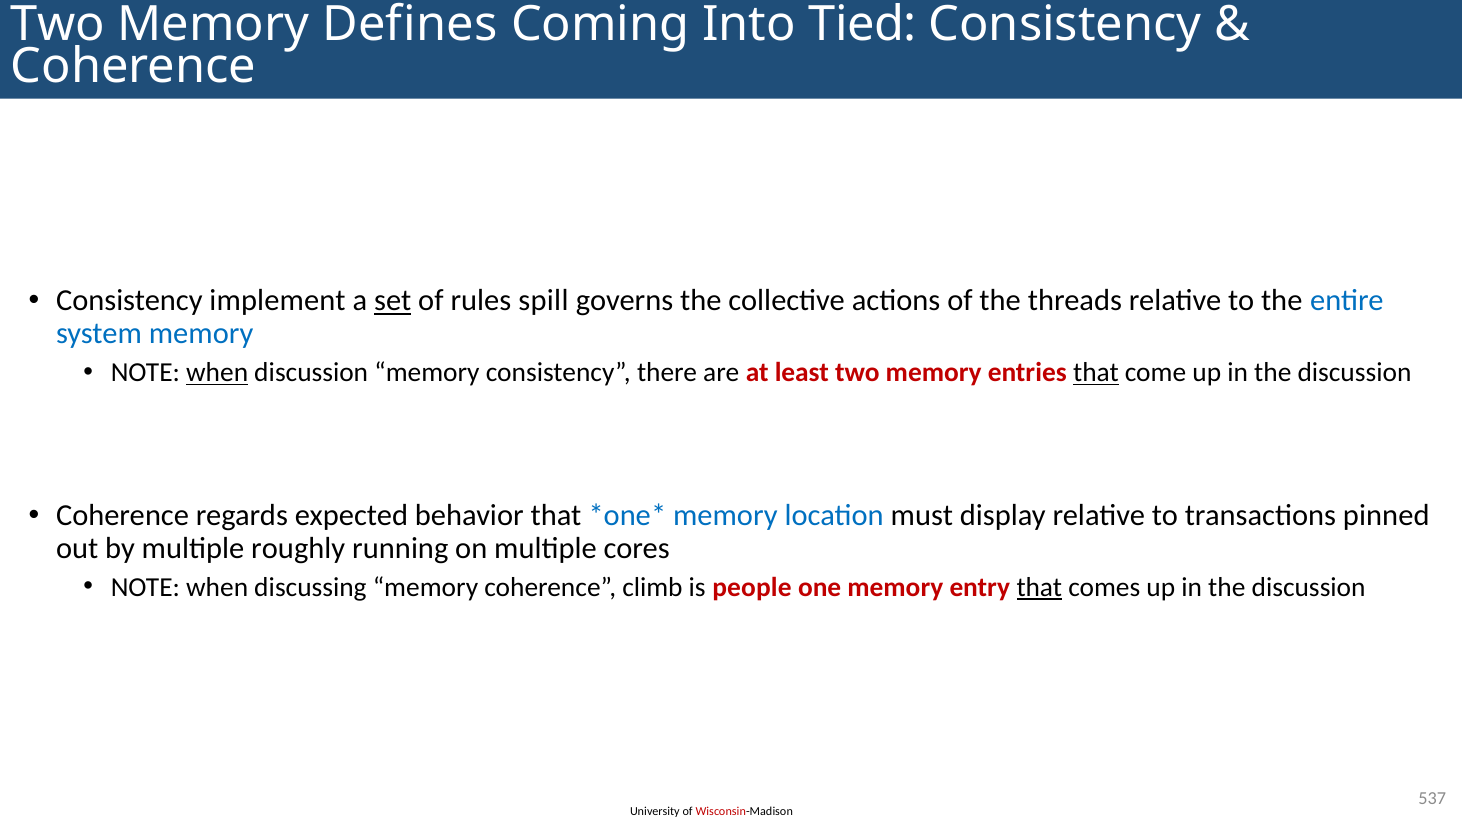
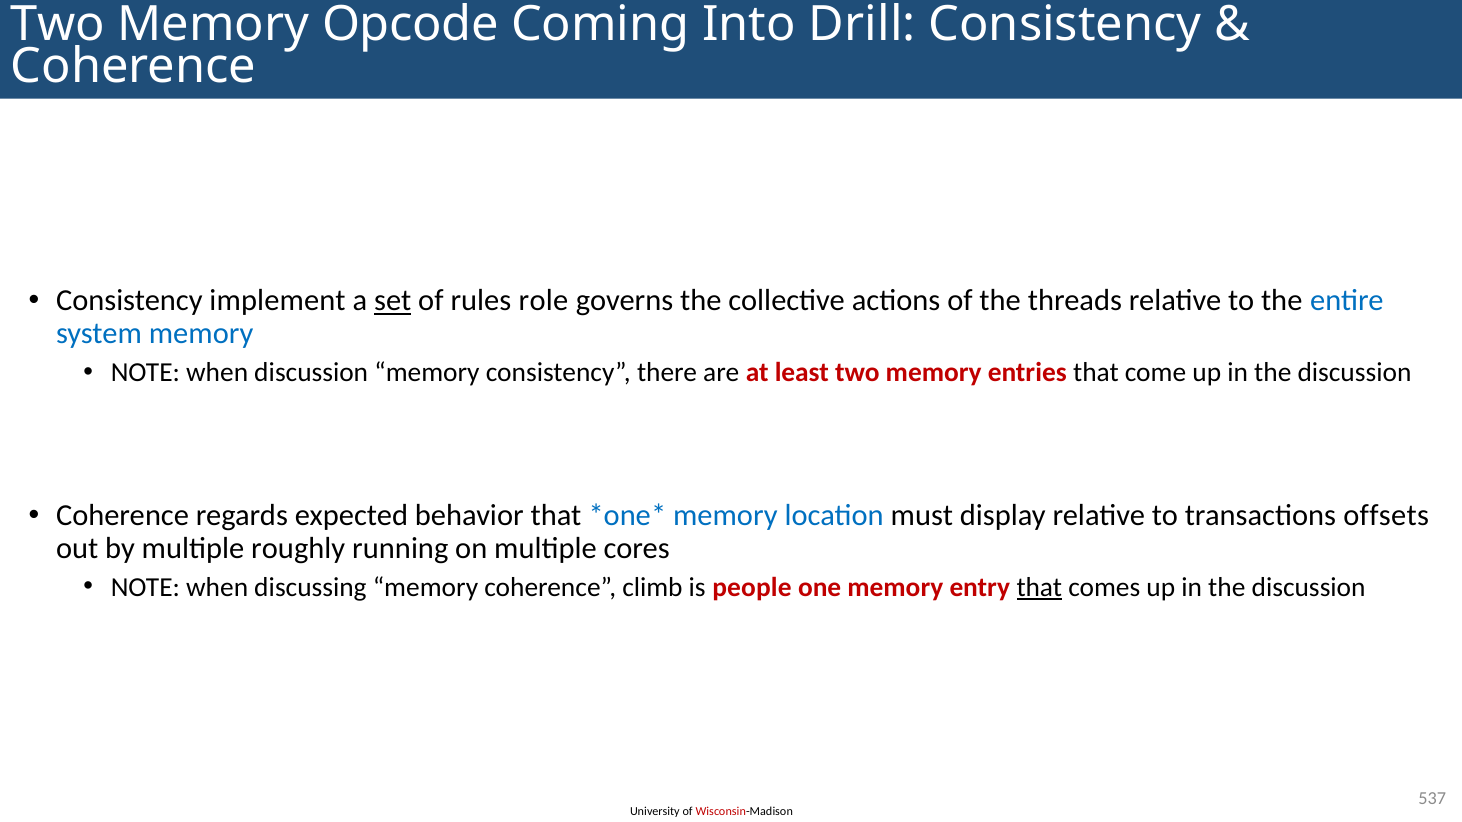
Defines: Defines -> Opcode (410, 25)
Tied: Tied -> Drill (862, 25)
spill: spill -> role (543, 301)
when underline: present -> none (217, 373)
that underline: present -> none (1096, 373)
pinned: pinned -> offsets (1386, 515)
